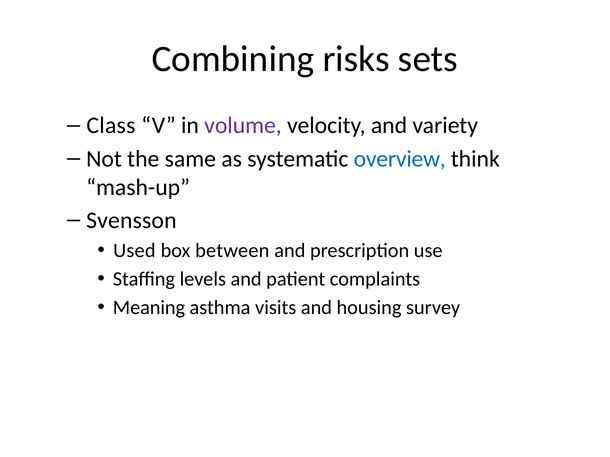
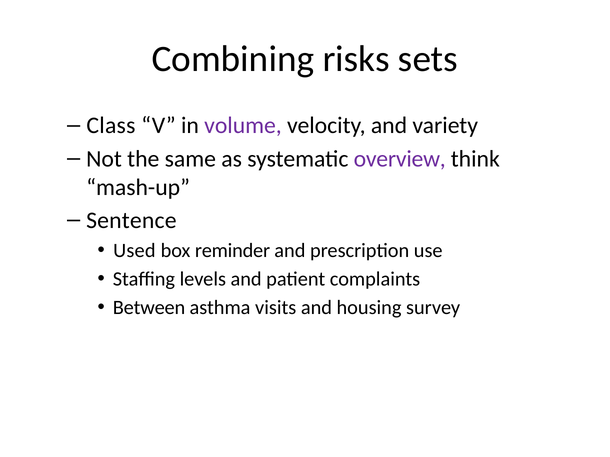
overview colour: blue -> purple (400, 159)
Svensson: Svensson -> Sentence (131, 221)
between: between -> reminder (233, 251)
Meaning: Meaning -> Between (149, 308)
